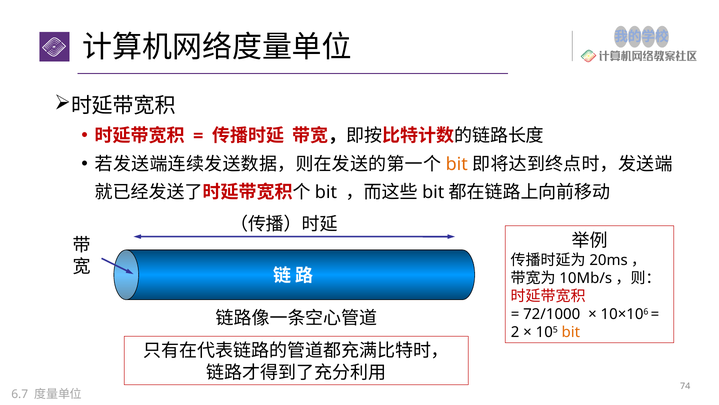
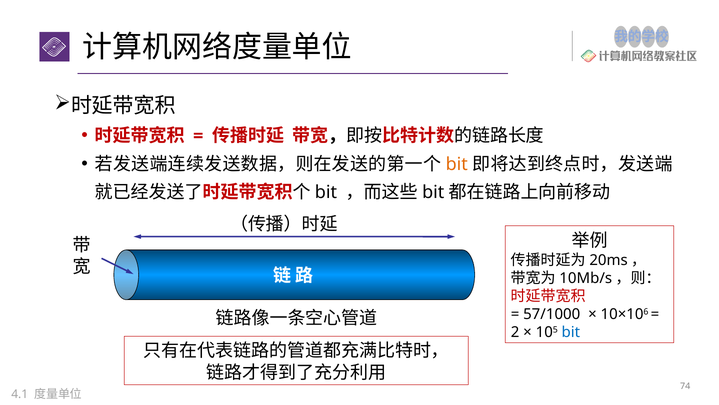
72/1000: 72/1000 -> 57/1000 (552, 314)
bit colour: orange -> blue (571, 332)
6.7: 6.7 -> 4.1 (20, 394)
